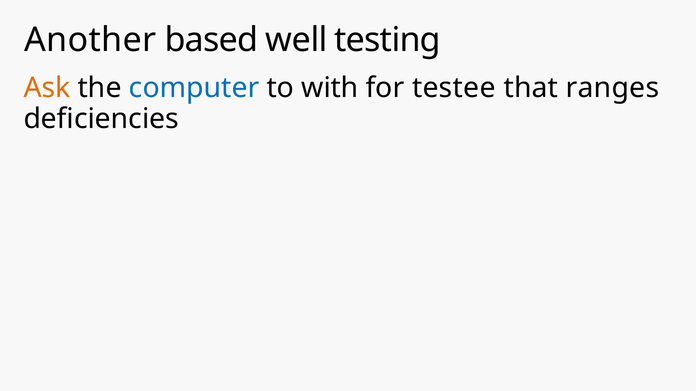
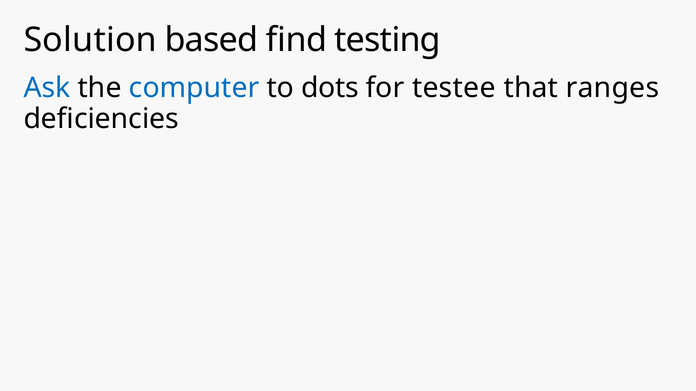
Another: Another -> Solution (90, 40)
well: well -> find (296, 40)
Ask colour: orange -> blue (47, 88)
with: with -> dots (330, 88)
